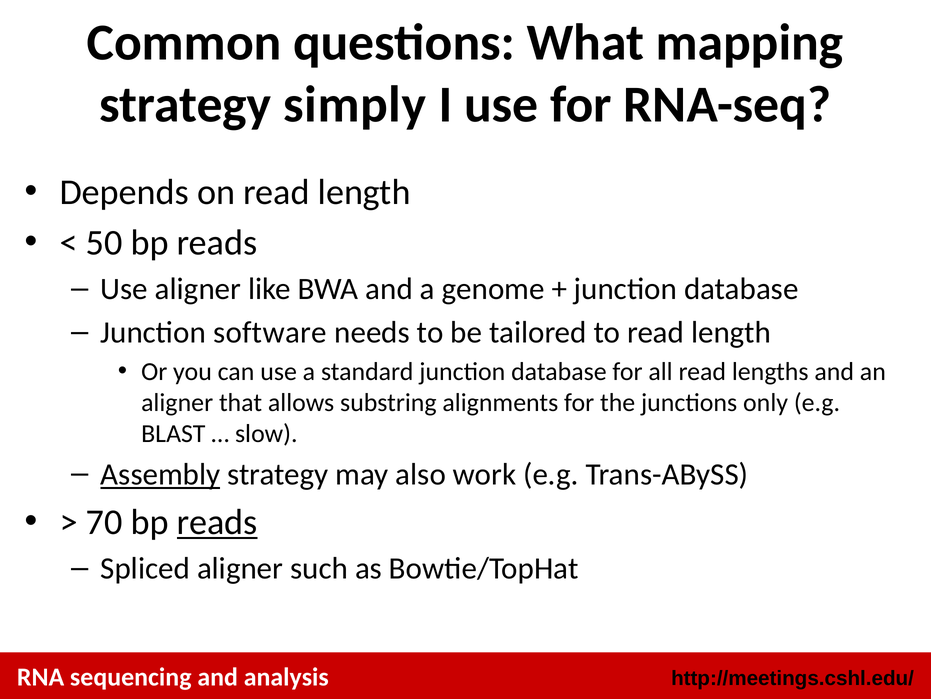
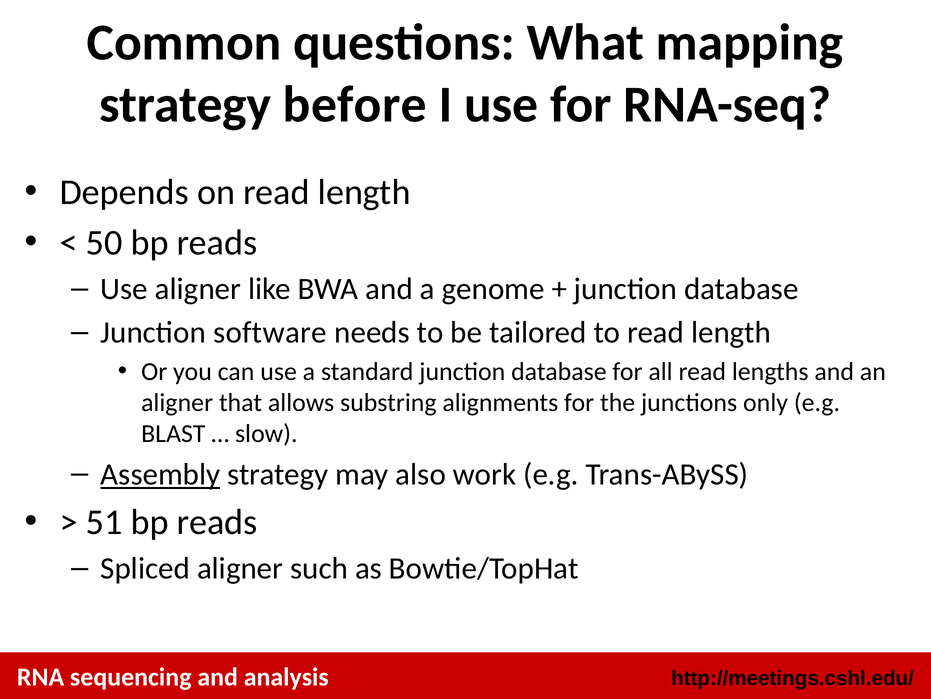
simply: simply -> before (355, 105)
70: 70 -> 51 (104, 522)
reads underline: present -> none (217, 522)
